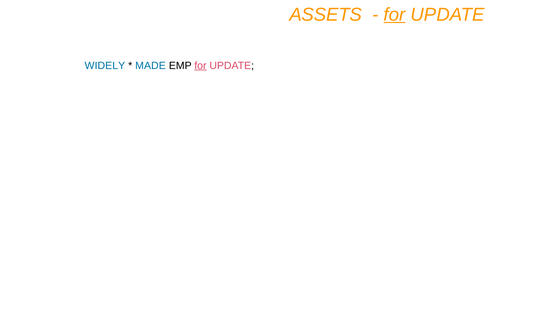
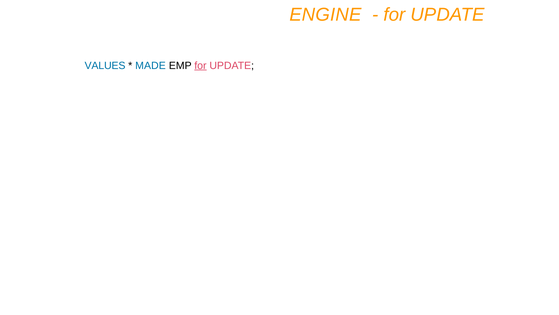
ASSETS: ASSETS -> ENGINE (326, 15)
for underline: present -> none (394, 15)
WIDELY: WIDELY -> VALUES (105, 66)
